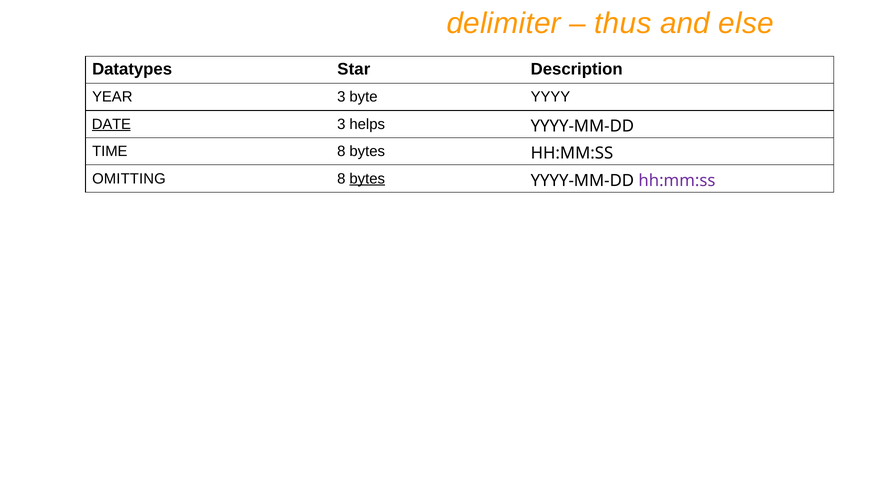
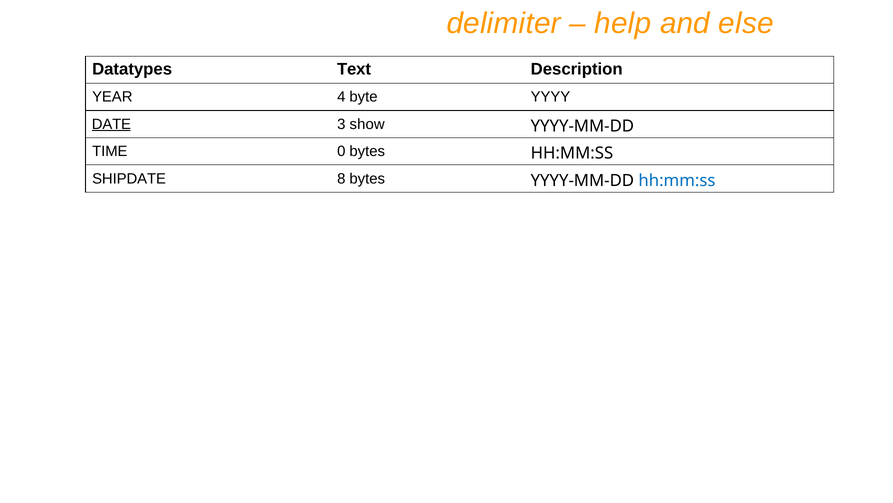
thus: thus -> help (623, 23)
Star: Star -> Text (354, 69)
YEAR 3: 3 -> 4 (341, 97)
helps: helps -> show (367, 124)
TIME 8: 8 -> 0 (341, 151)
OMITTING: OMITTING -> SHIPDATE (129, 178)
bytes underline: present -> none (367, 178)
hh:mm:ss colour: purple -> blue (677, 180)
